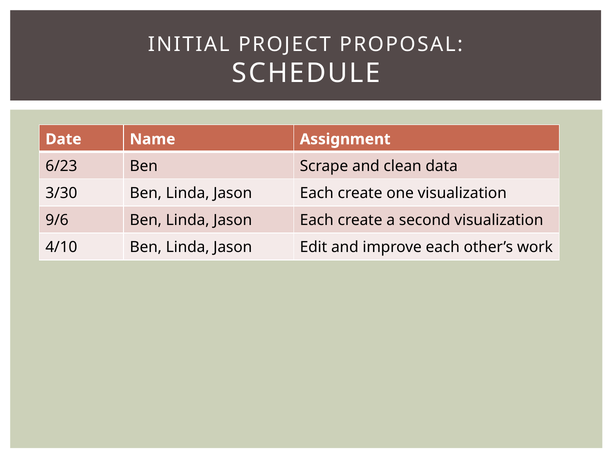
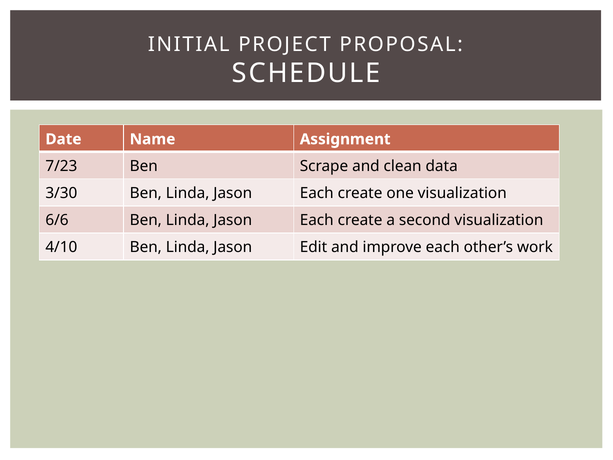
6/23: 6/23 -> 7/23 (61, 166)
9/6: 9/6 -> 6/6 (57, 220)
